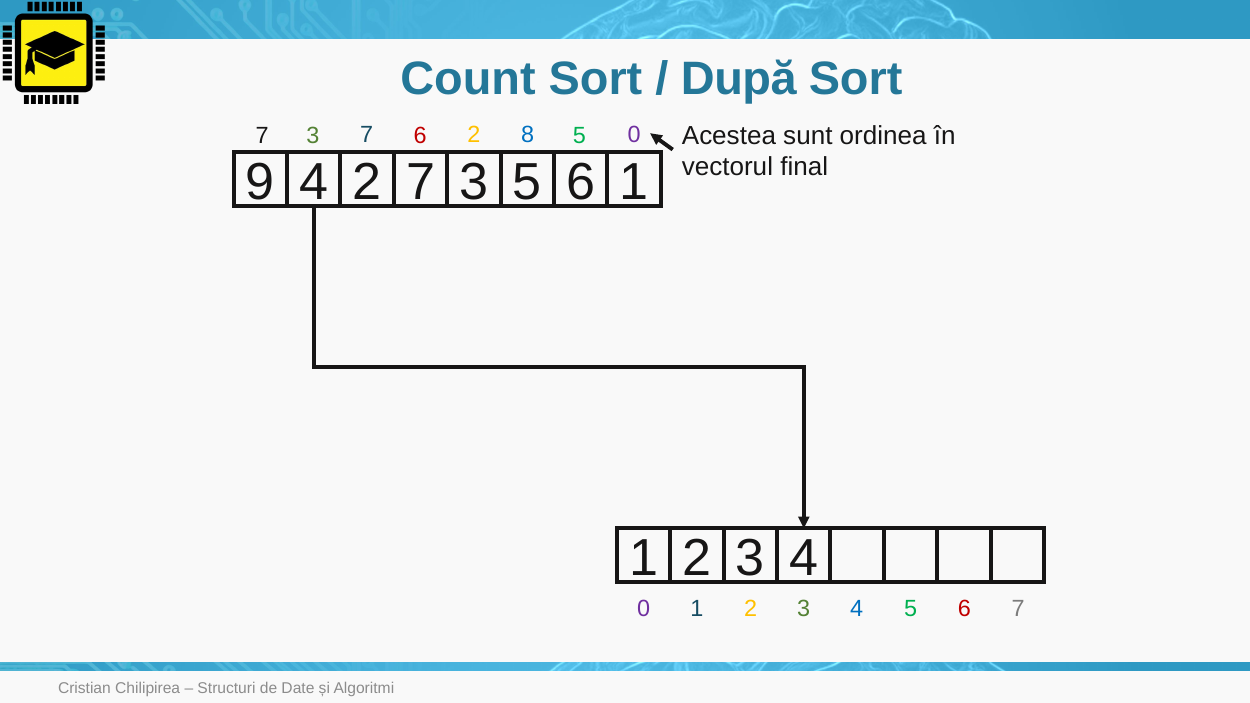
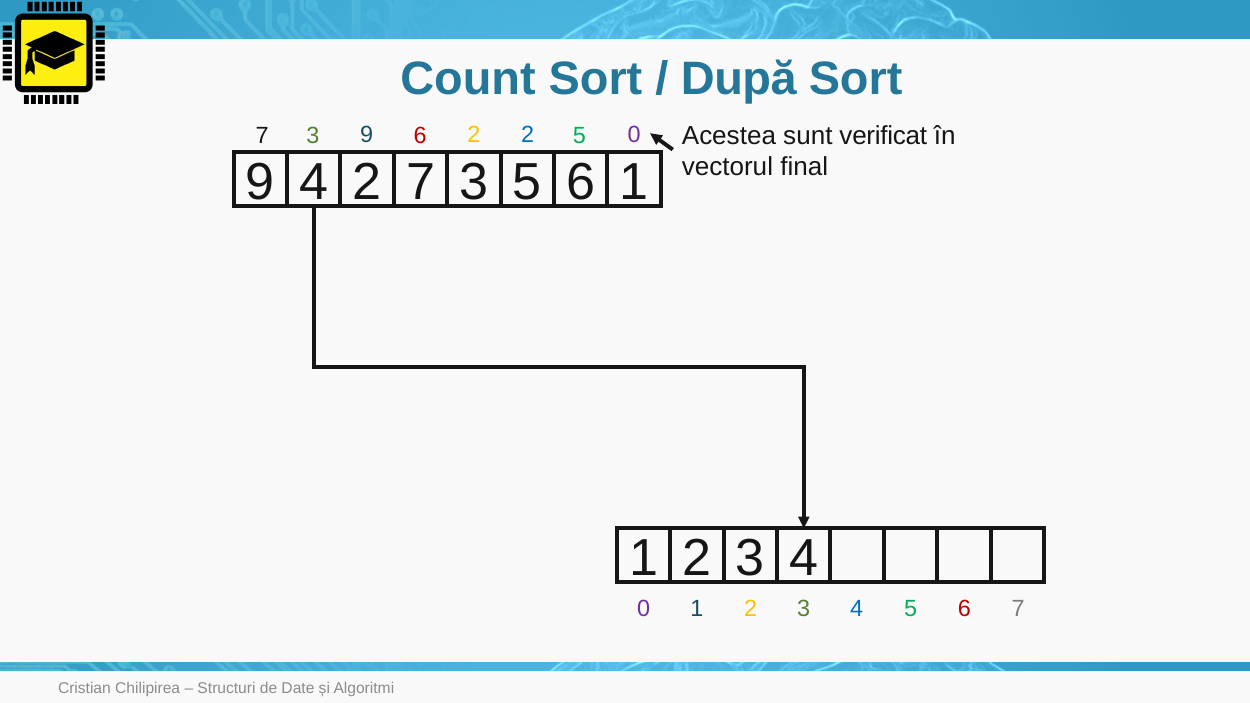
ordinea: ordinea -> verificat (883, 136)
3 7: 7 -> 9 (367, 135)
2 8: 8 -> 2 (528, 135)
